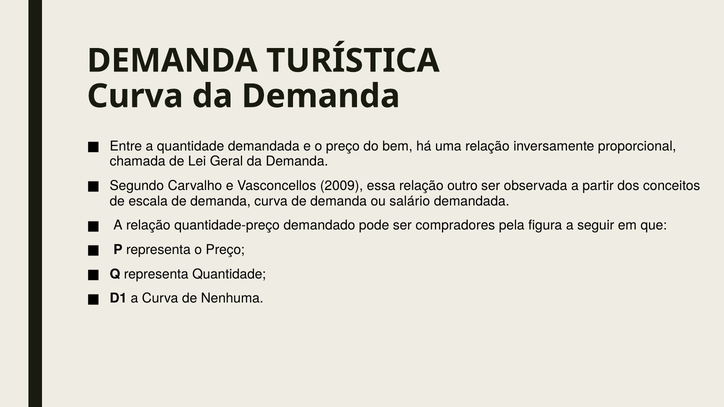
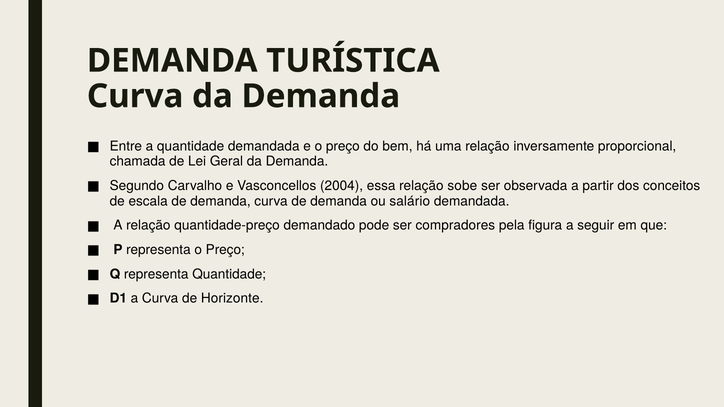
2009: 2009 -> 2004 (342, 186)
outro: outro -> sobe (462, 186)
Nenhuma: Nenhuma -> Horizonte (232, 299)
